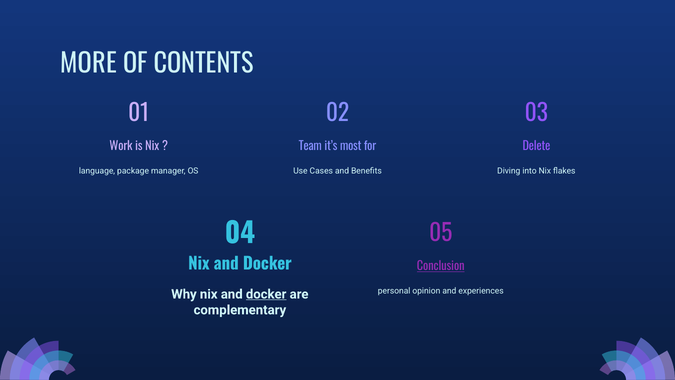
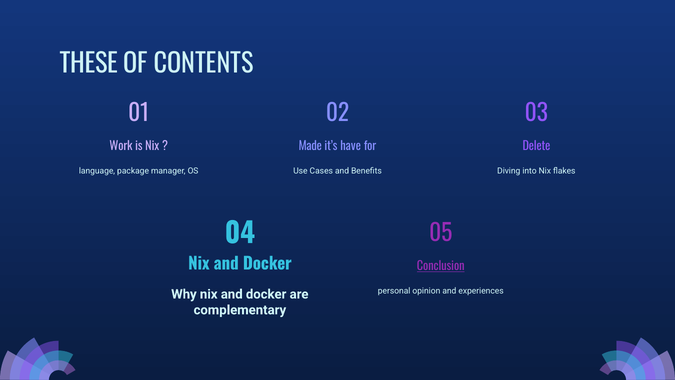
MORE: MORE -> THESE (89, 64)
Team: Team -> Made (310, 146)
most: most -> have (351, 146)
docker underline: present -> none (266, 294)
